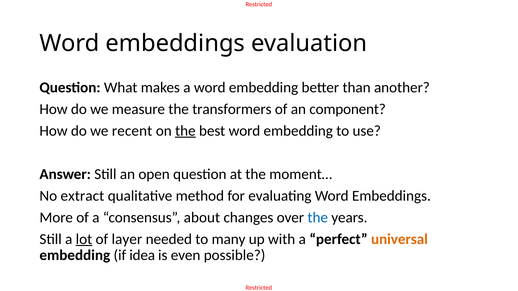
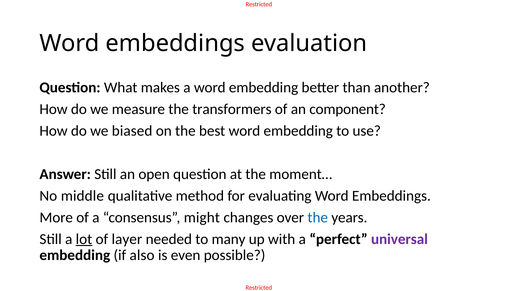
recent: recent -> biased (132, 131)
the underline: present -> none (185, 131)
extract: extract -> middle (82, 196)
about: about -> might (202, 218)
universal colour: orange -> purple (399, 239)
idea: idea -> also (142, 256)
